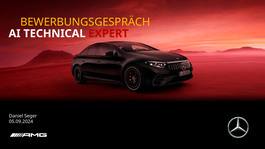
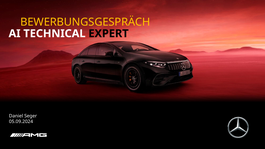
EXPERT colour: red -> black (108, 34)
